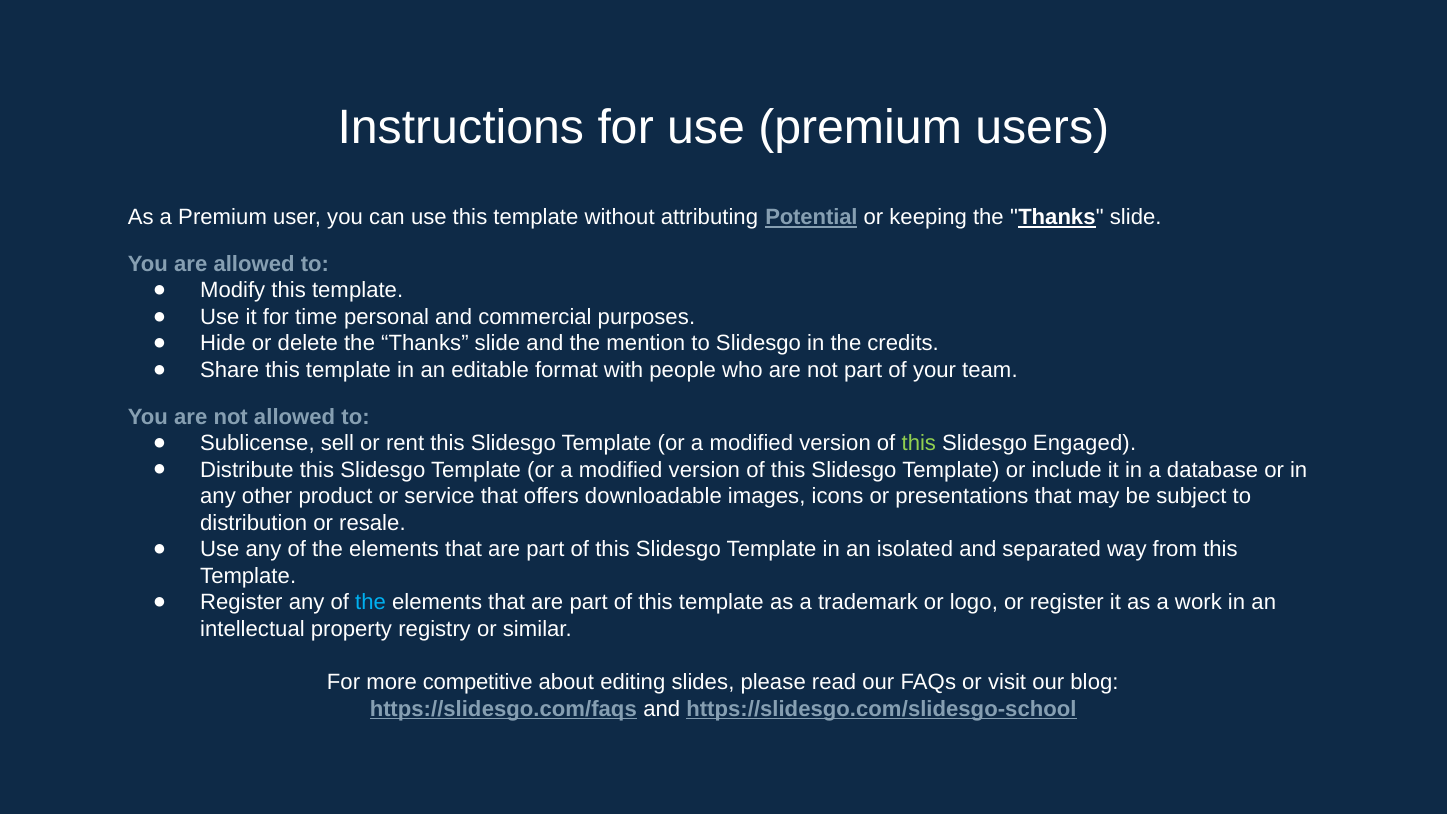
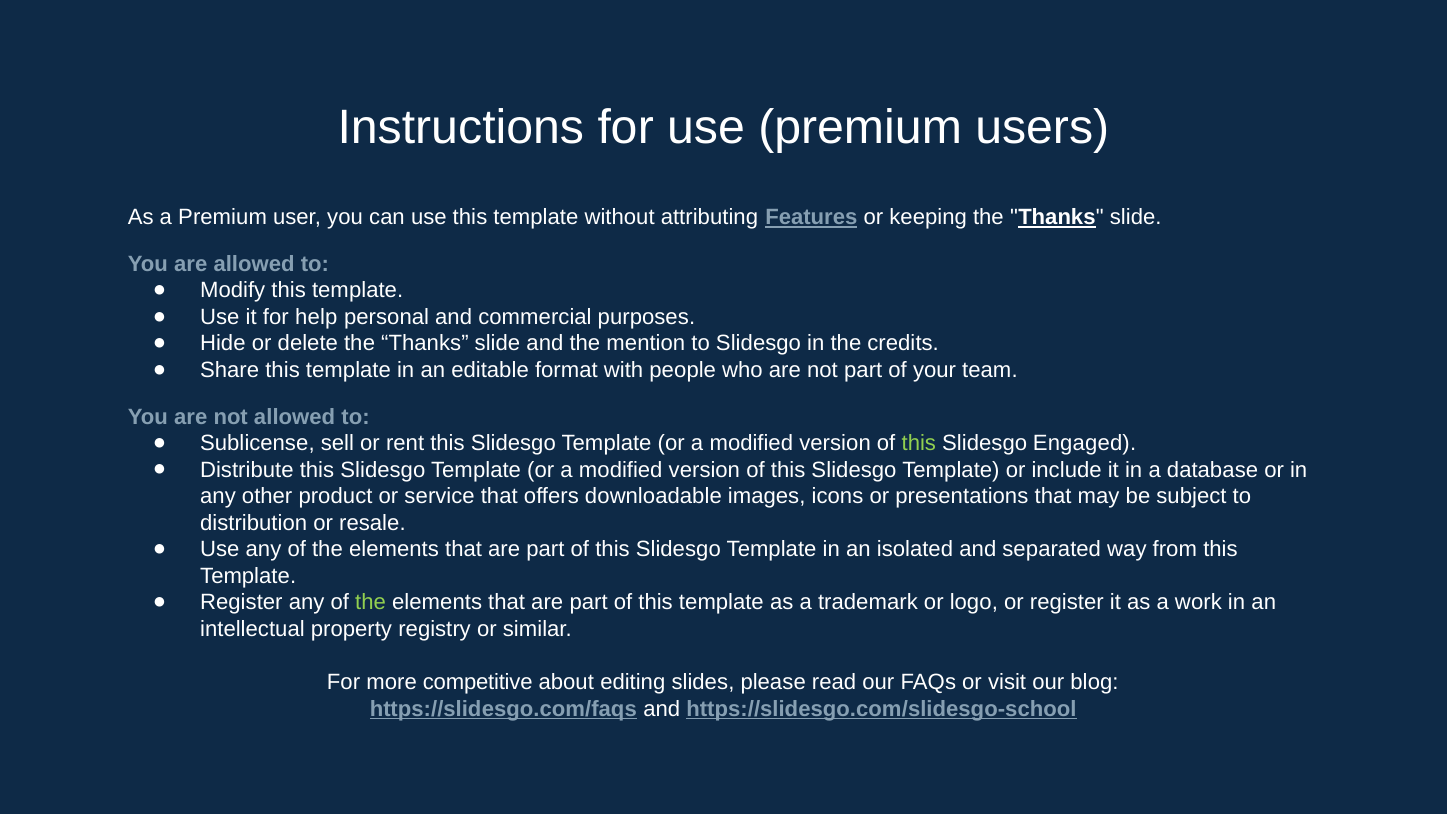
Potential: Potential -> Features (811, 217)
time: time -> help (316, 317)
the colour: light blue -> light green (371, 603)
